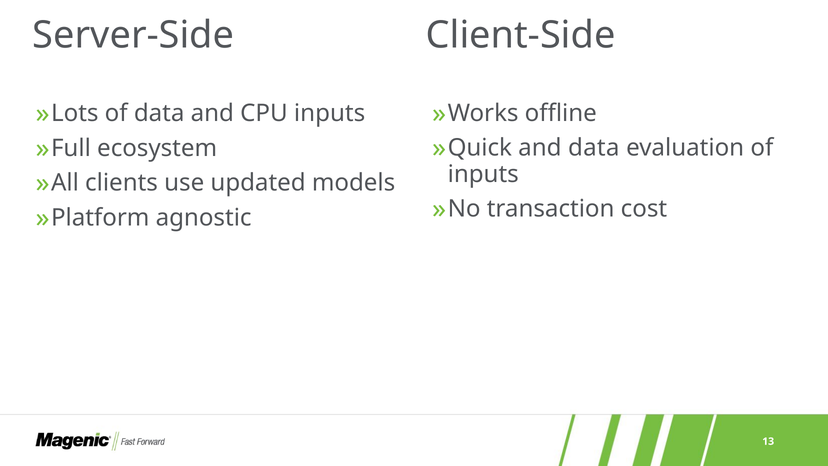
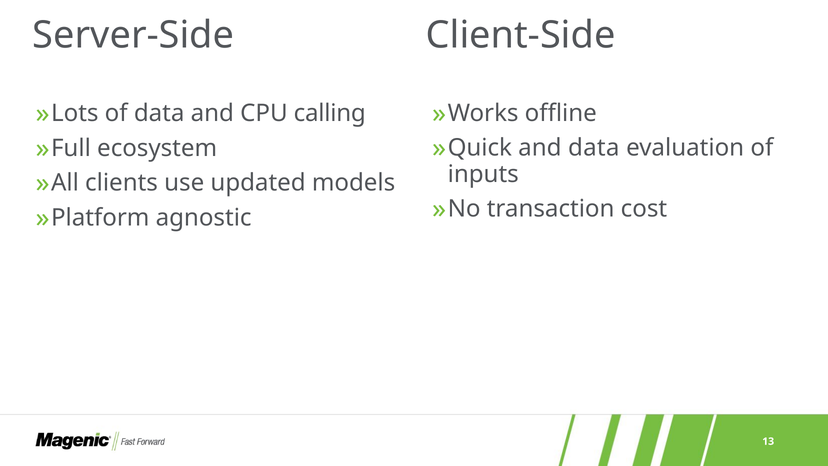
CPU inputs: inputs -> calling (330, 113)
